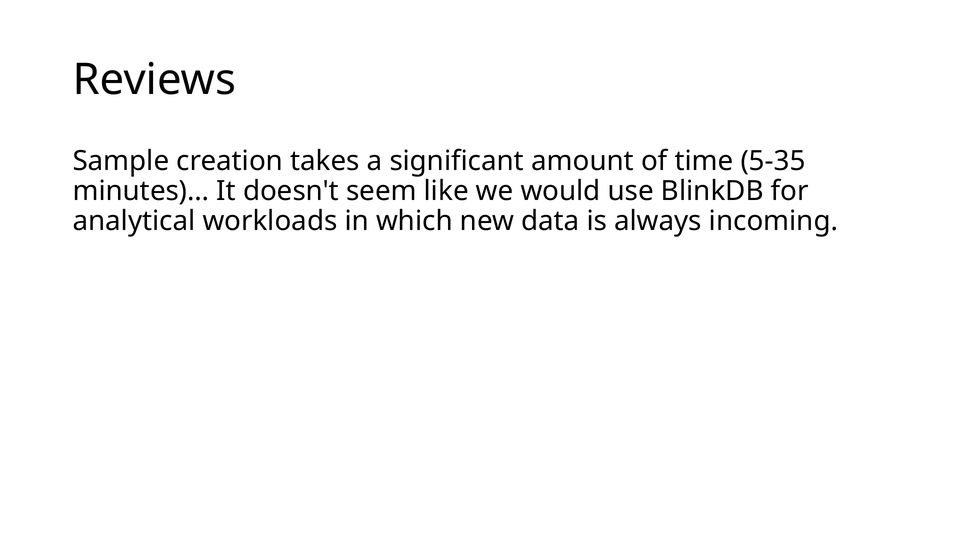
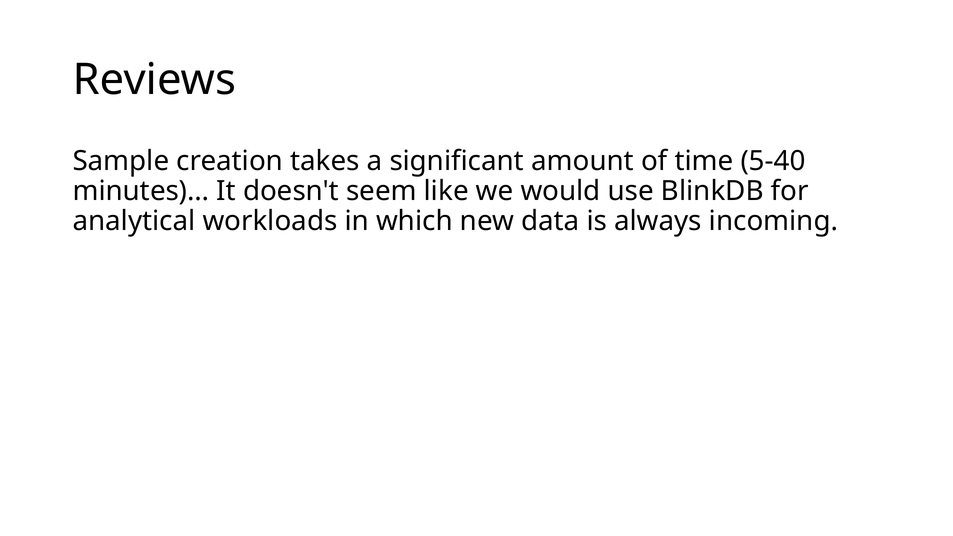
5-35: 5-35 -> 5-40 (773, 161)
